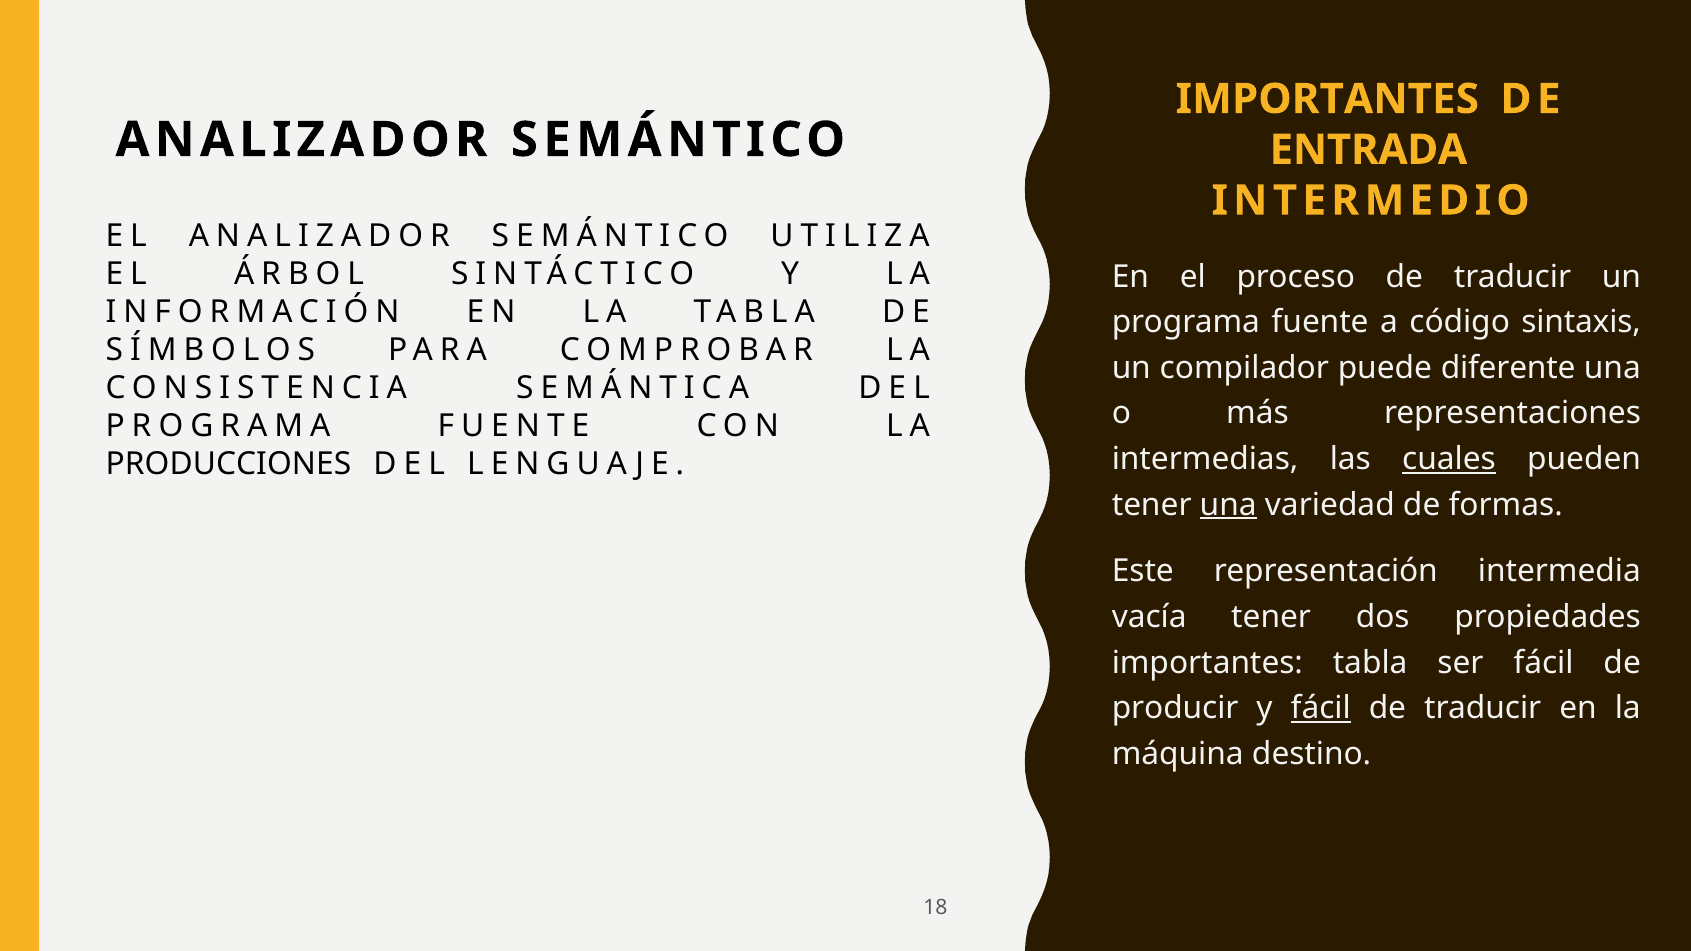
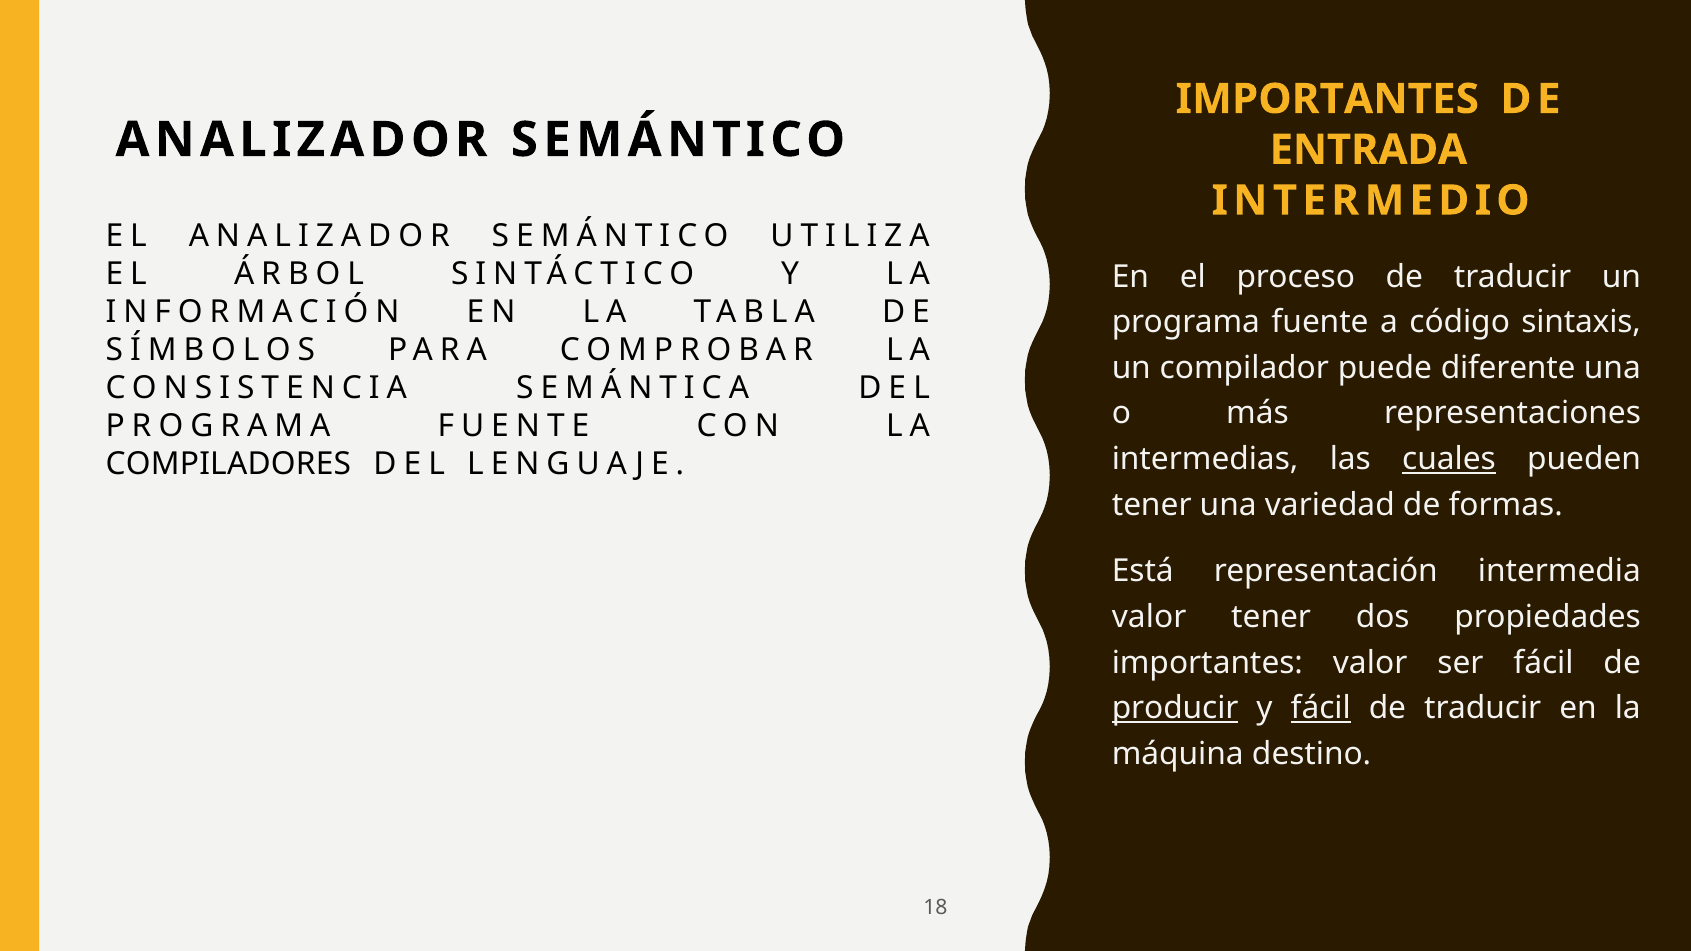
PRODUCCIONES: PRODUCCIONES -> COMPILADORES (228, 464)
una underline: present -> none (1228, 505)
Este: Este -> Está (1143, 572)
vacía: vacía -> valor (1149, 617)
importantes tabla: tabla -> valor (1370, 663)
producir underline: none -> present (1175, 709)
